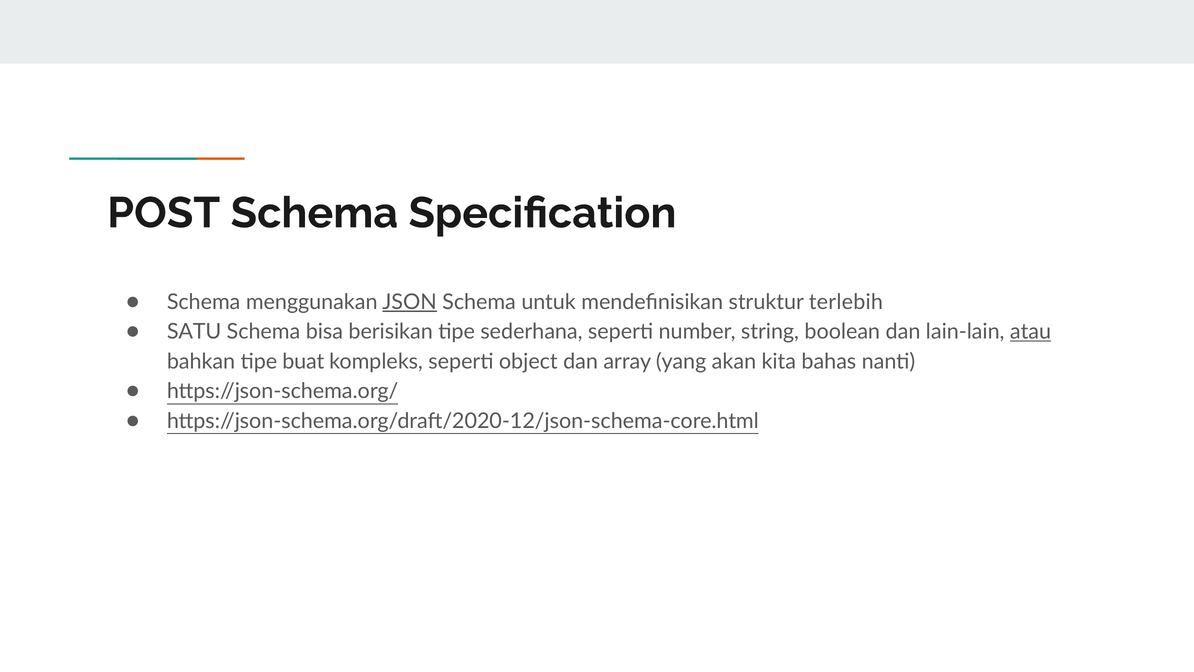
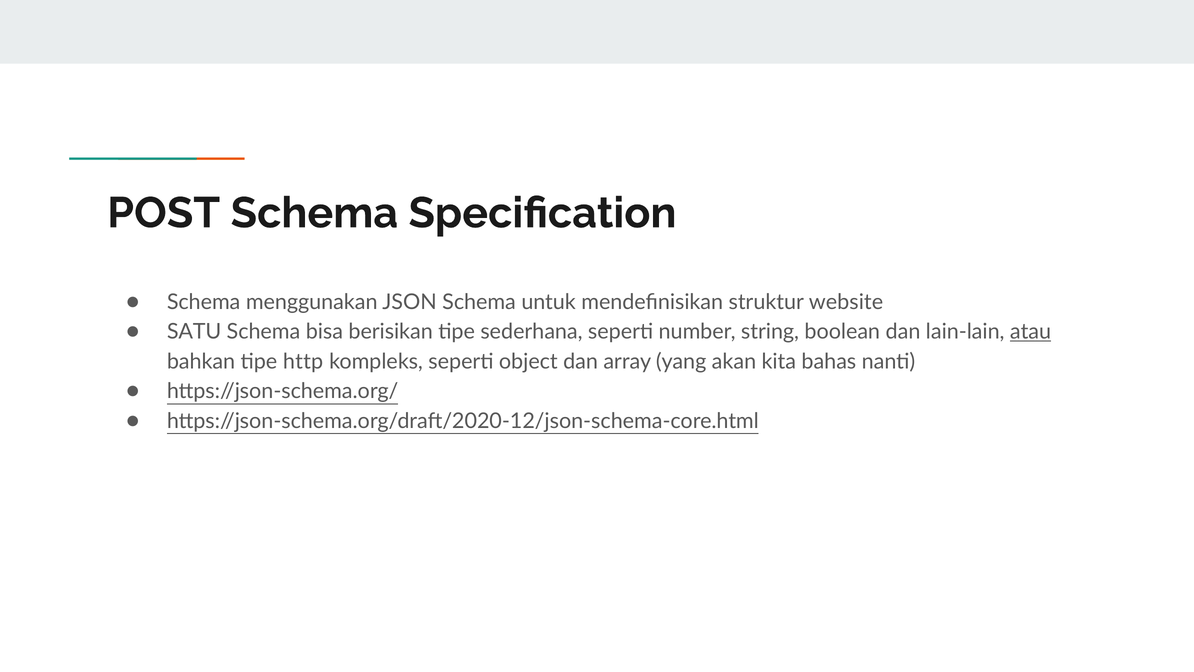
JSON underline: present -> none (410, 302)
terlebih: terlebih -> website (846, 302)
buat: buat -> http (303, 361)
